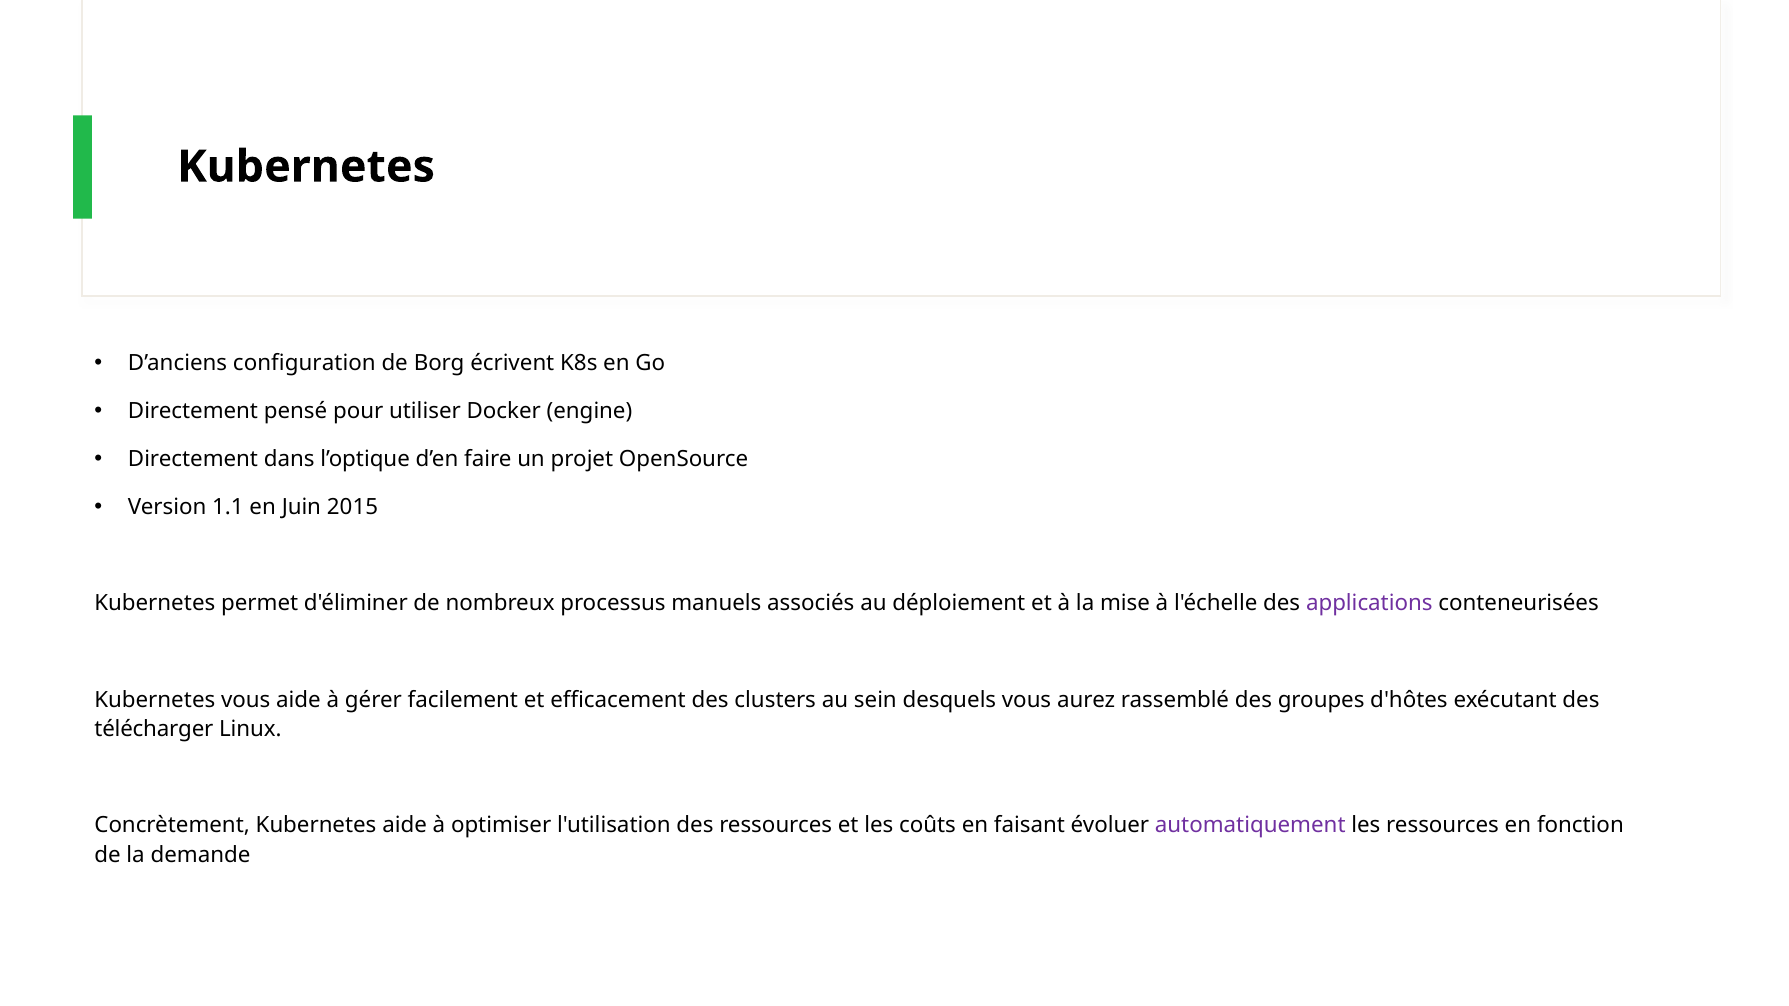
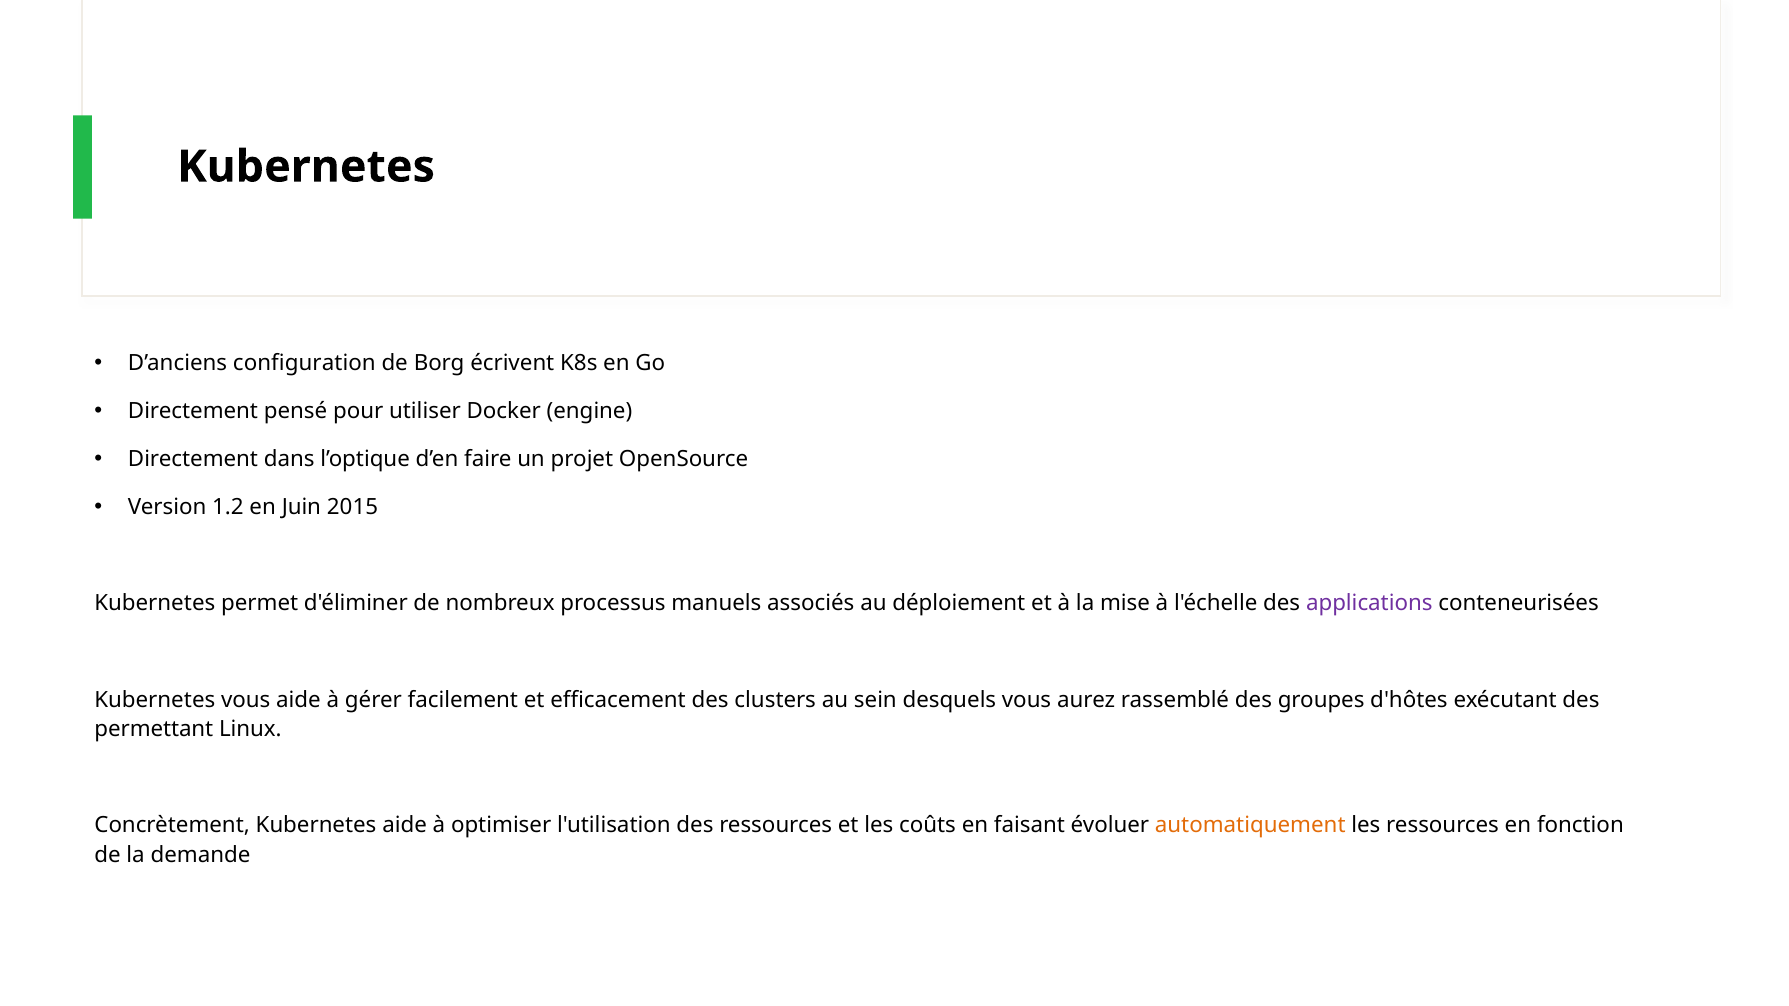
1.1: 1.1 -> 1.2 (228, 507)
télécharger: télécharger -> permettant (154, 729)
automatiquement colour: purple -> orange (1250, 826)
